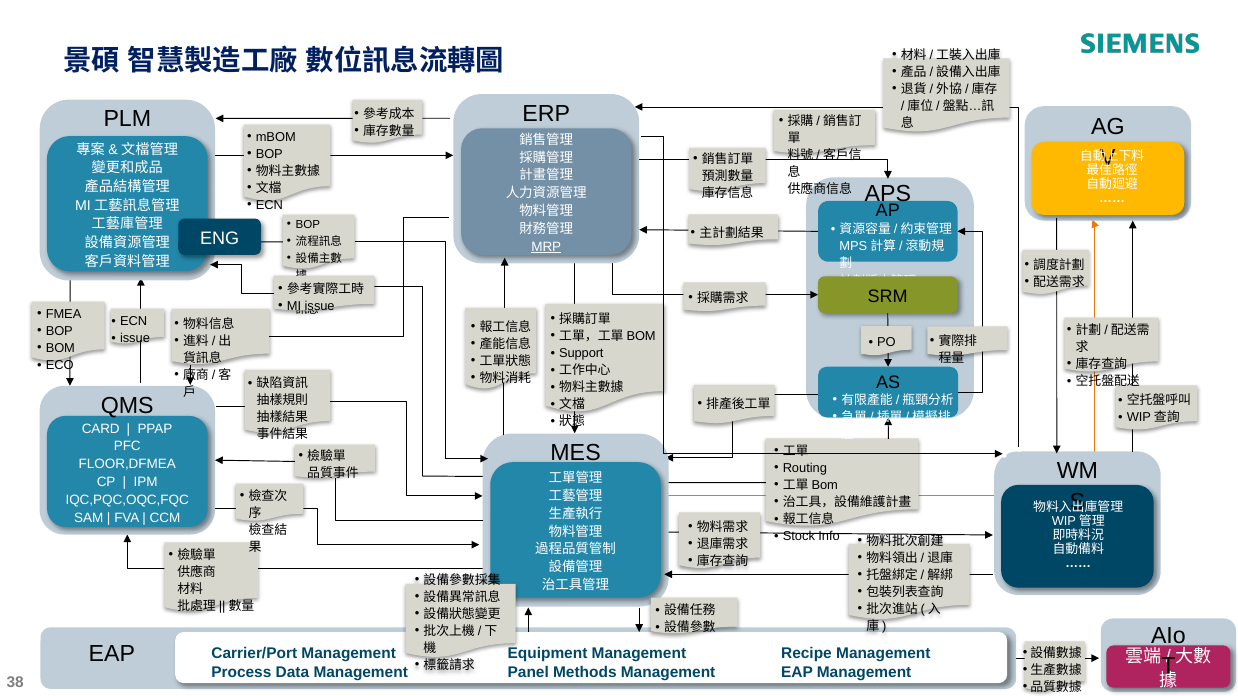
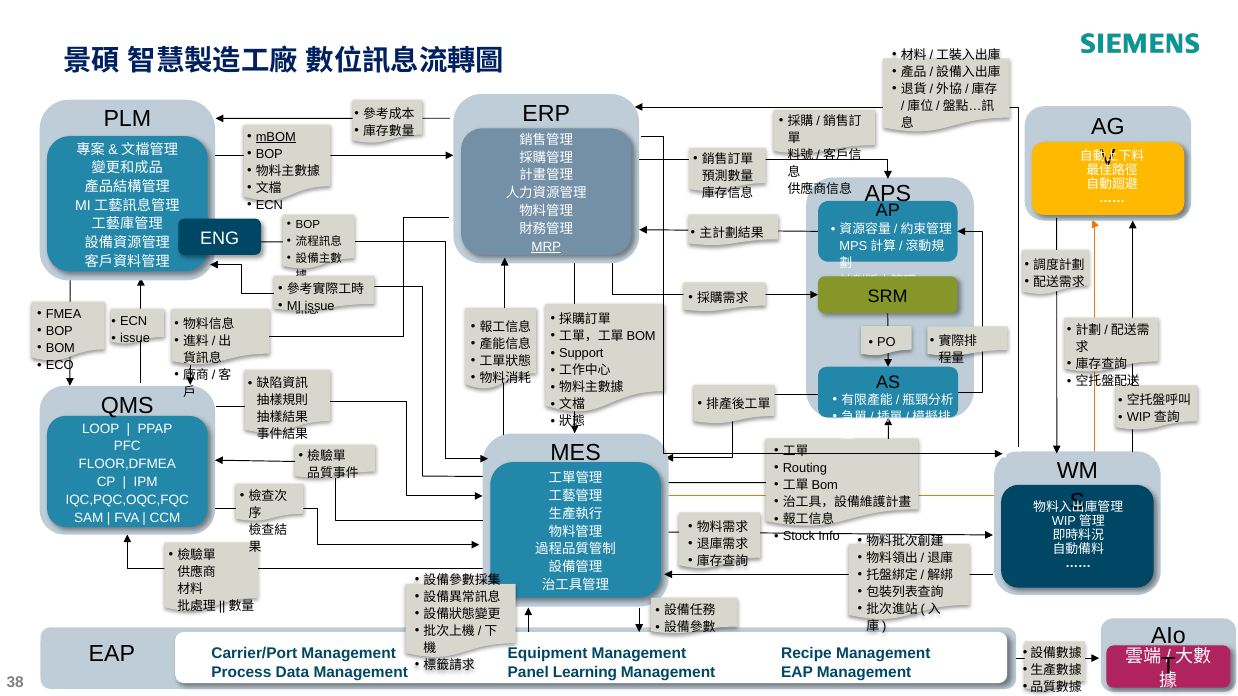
mBOM underline: none -> present (276, 137)
CARD: CARD -> LOOP (101, 429)
Methods: Methods -> Learning (585, 673)
